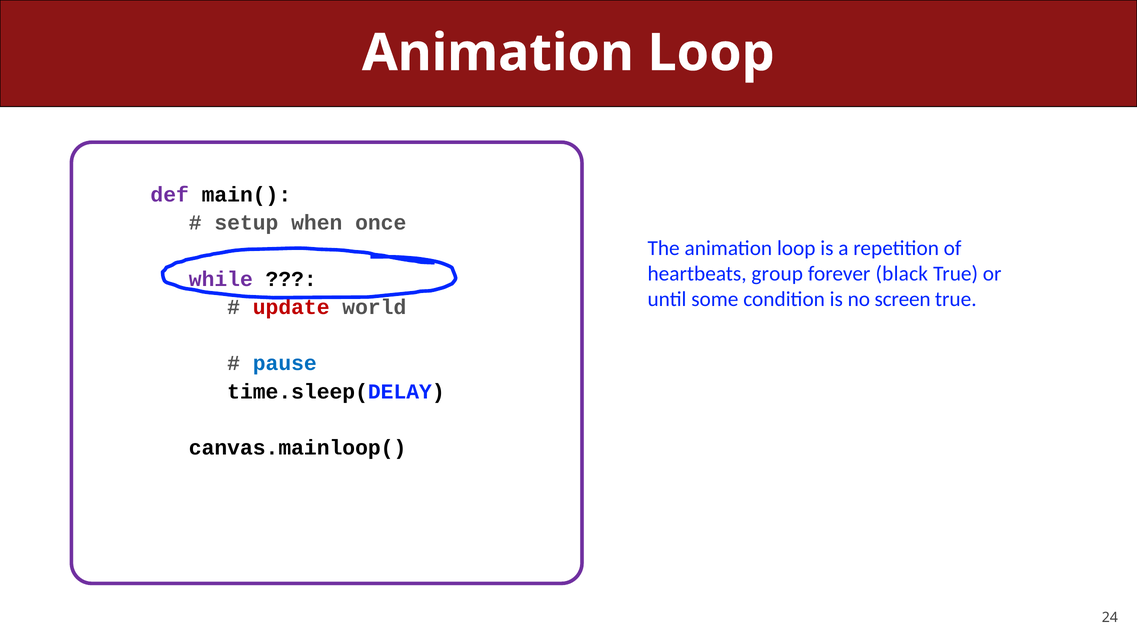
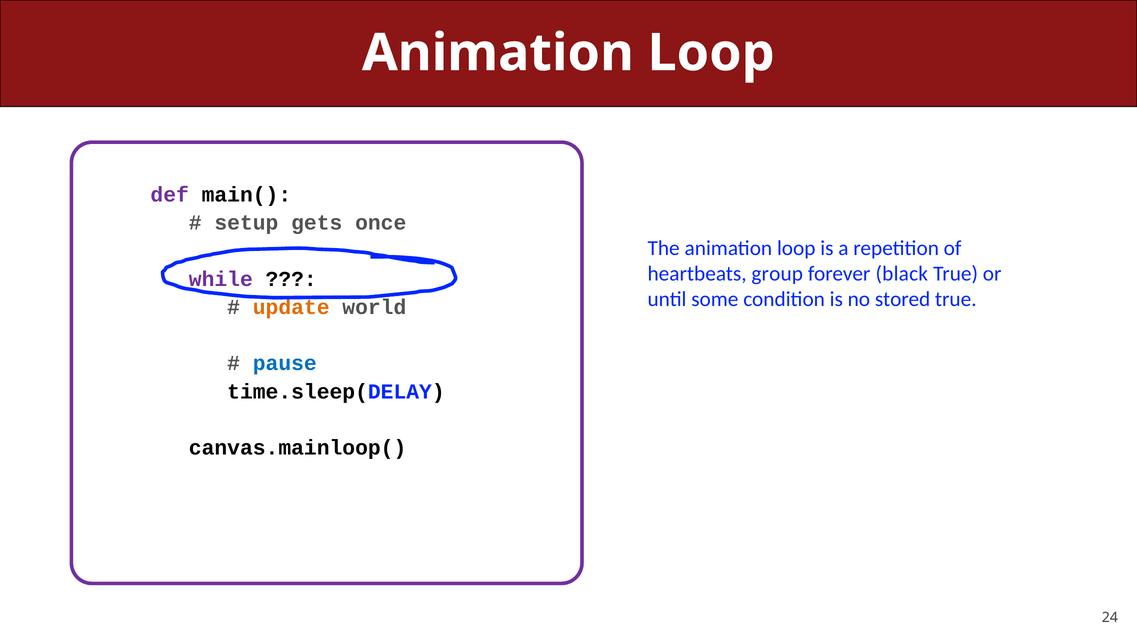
when: when -> gets (317, 223)
screen: screen -> stored (903, 299)
update colour: red -> orange (291, 307)
